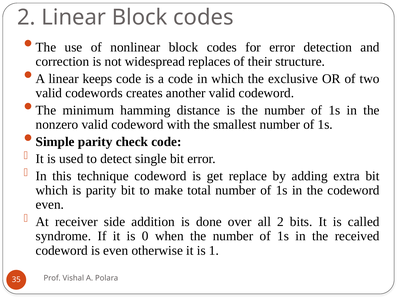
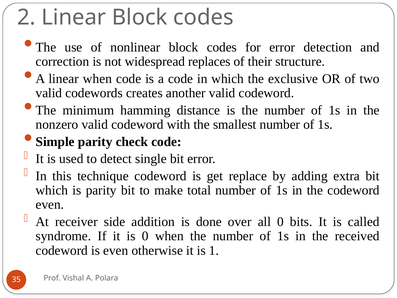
linear keeps: keeps -> when (97, 79)
all 2: 2 -> 0 (280, 222)
